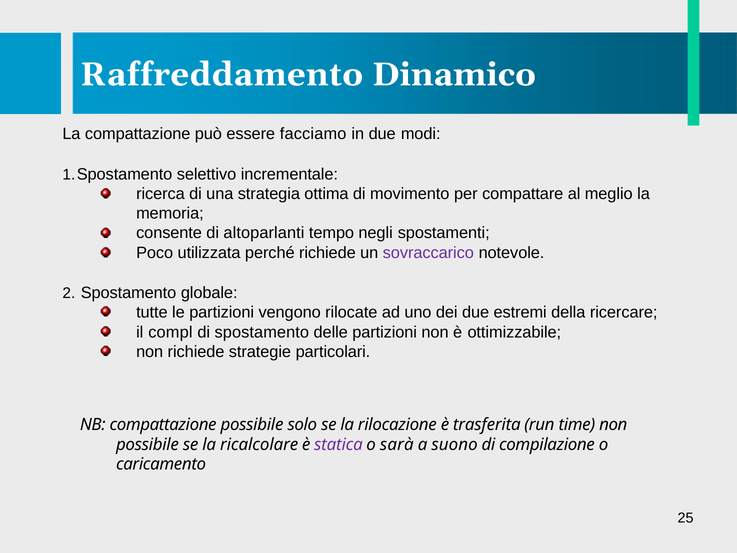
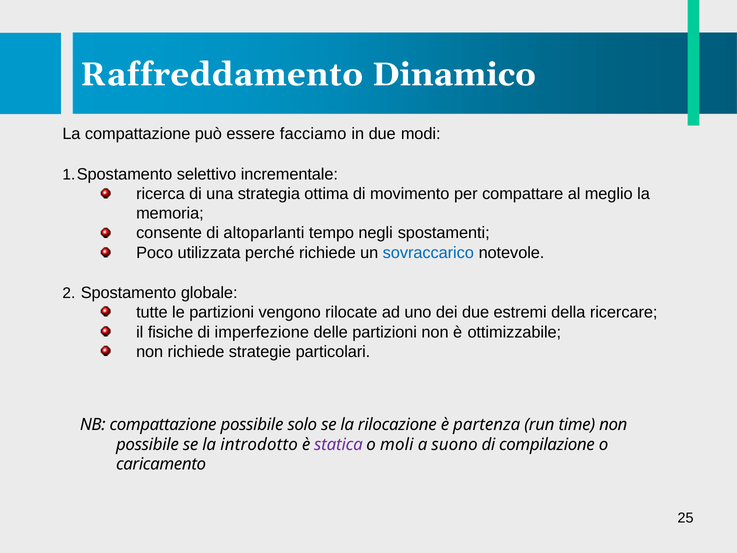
sovraccarico colour: purple -> blue (428, 253)
compl: compl -> fisiche (171, 332)
di spostamento: spostamento -> imperfezione (262, 332)
trasferita: trasferita -> partenza (487, 425)
ricalcolare: ricalcolare -> introdotto (259, 444)
sarà: sarà -> moli (397, 444)
